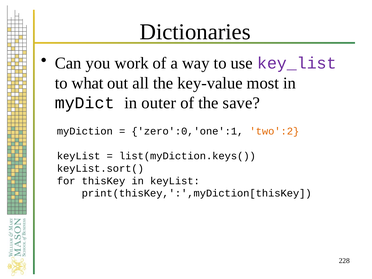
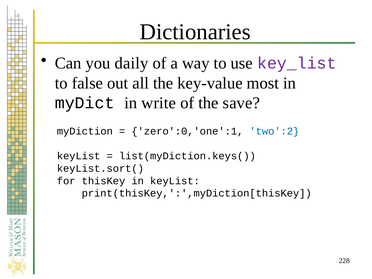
work: work -> daily (131, 63)
what: what -> false (87, 83)
outer: outer -> write (159, 103)
two':2 colour: orange -> blue (274, 131)
